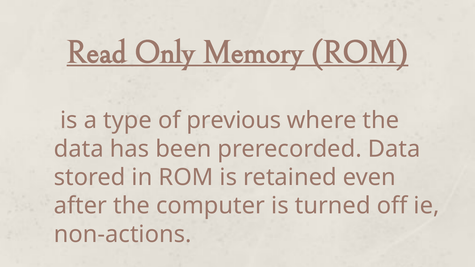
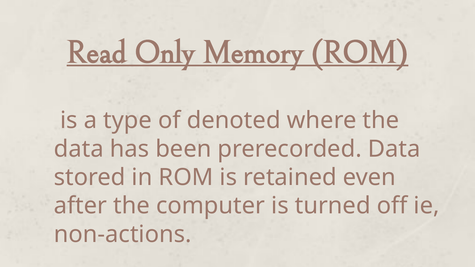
previous: previous -> denoted (234, 120)
